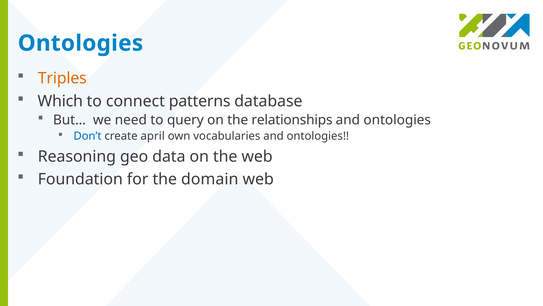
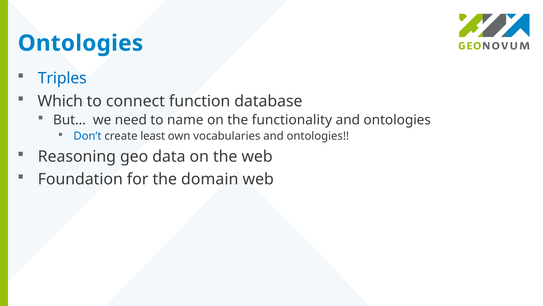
Triples colour: orange -> blue (62, 78)
patterns: patterns -> function (200, 101)
query: query -> name (185, 120)
relationships: relationships -> functionality (292, 120)
april: april -> least (153, 136)
